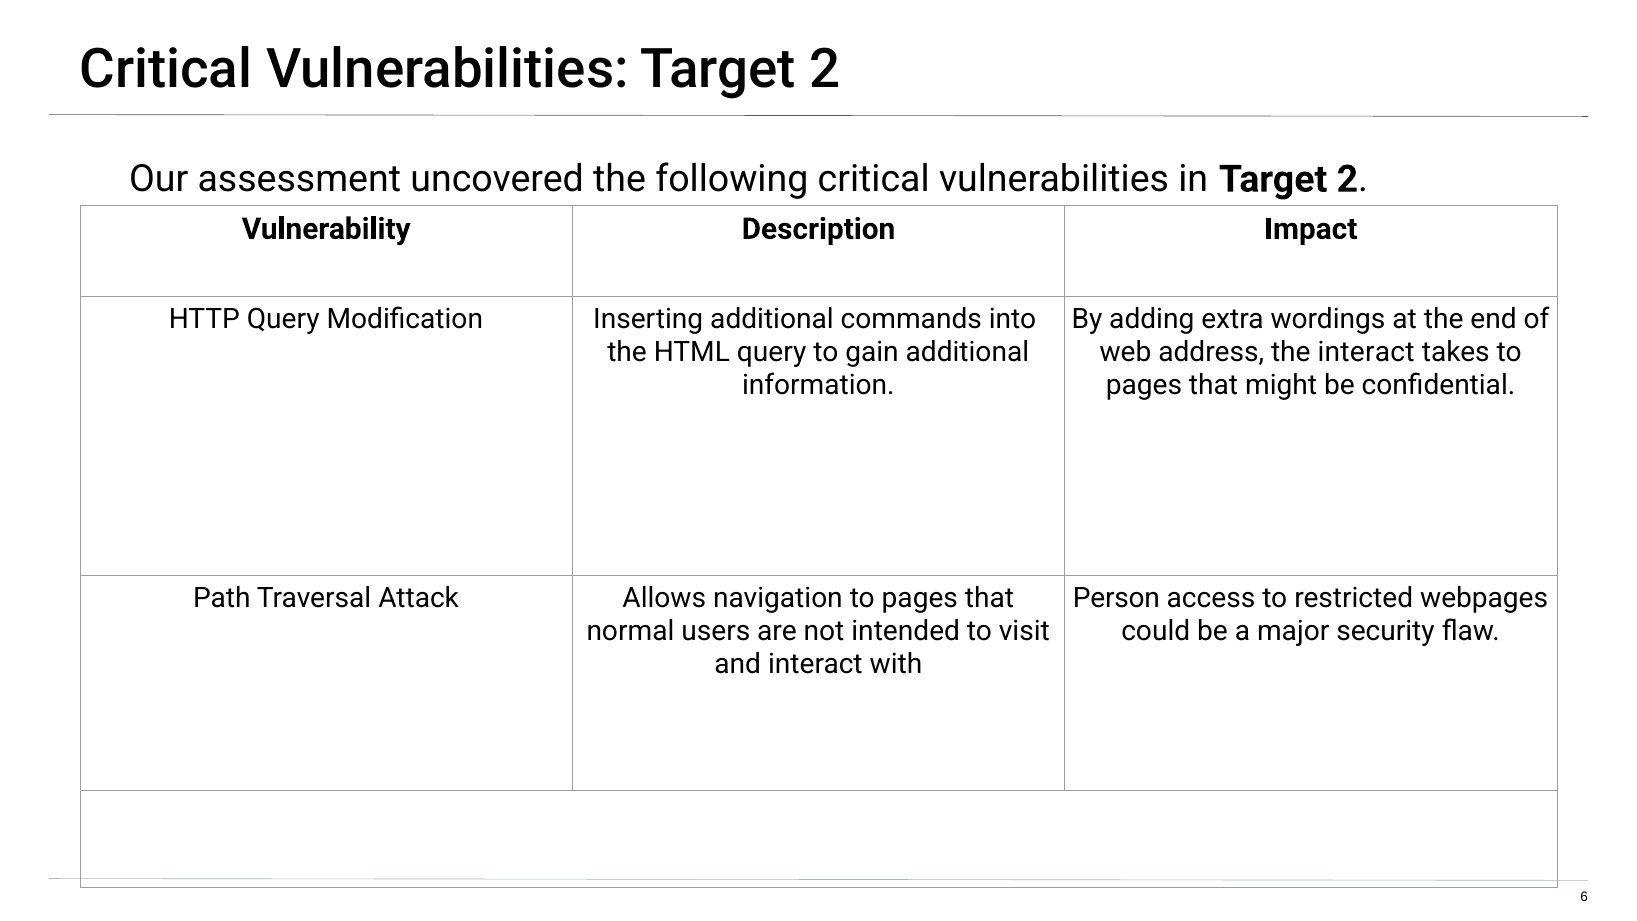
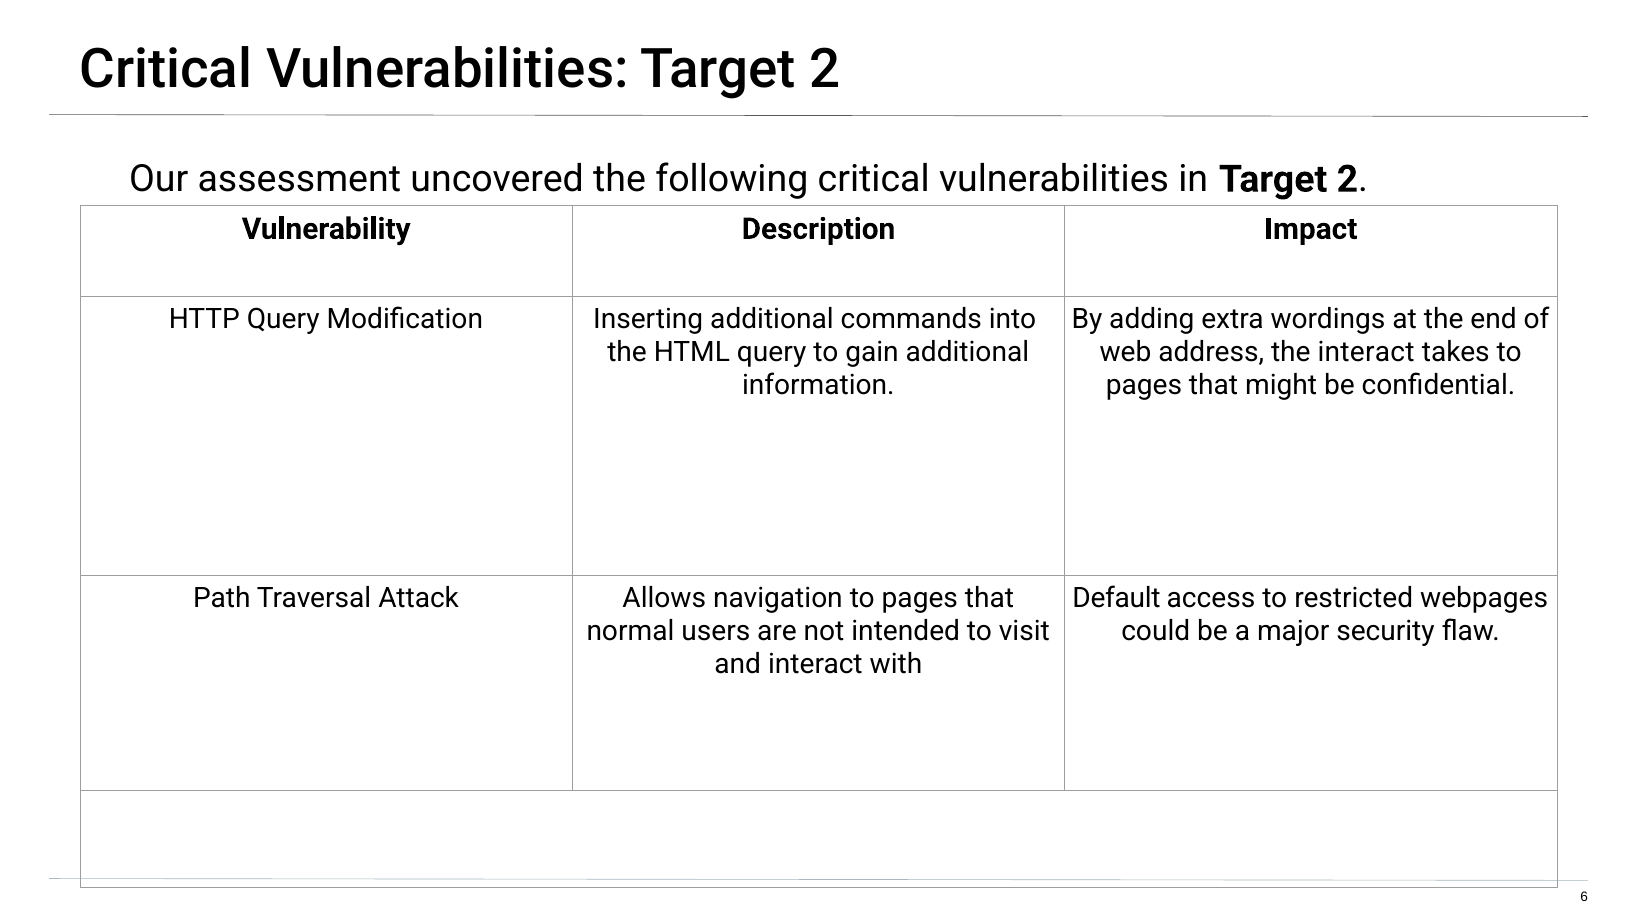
Person: Person -> Default (1116, 598)
